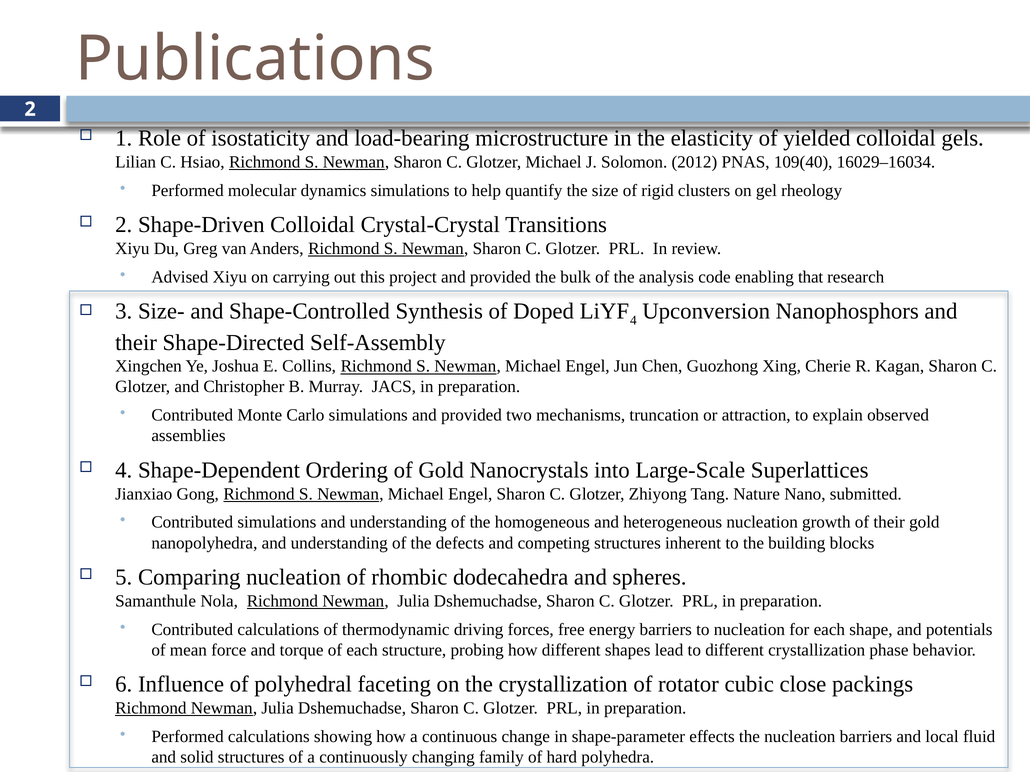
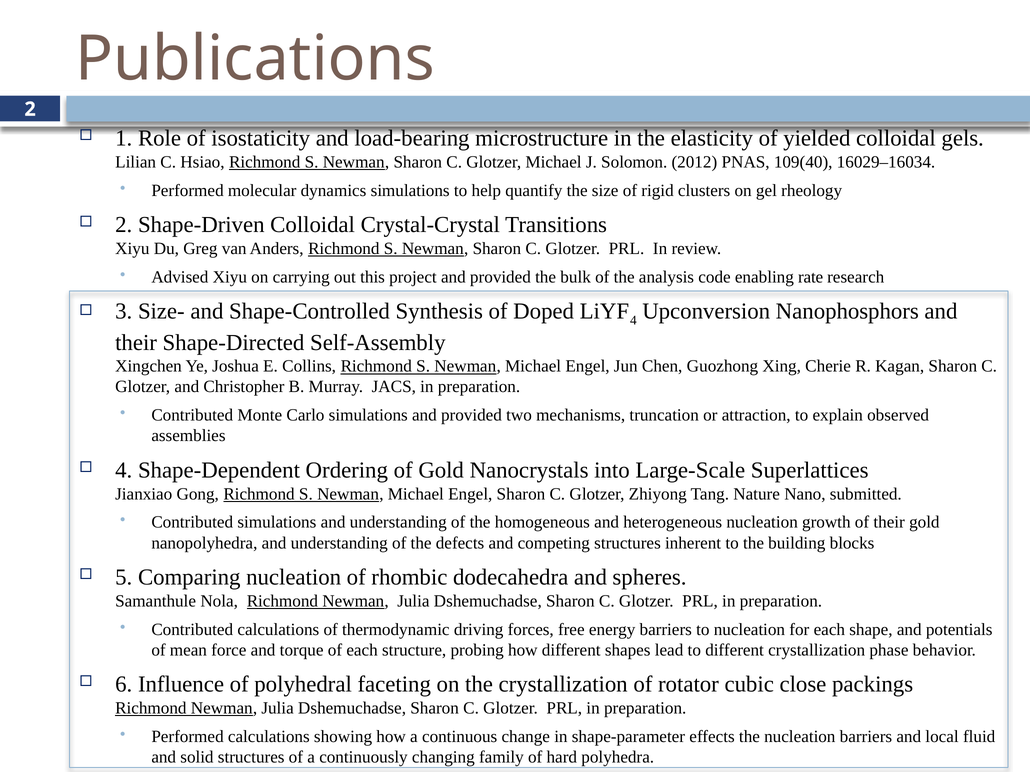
that: that -> rate (811, 277)
